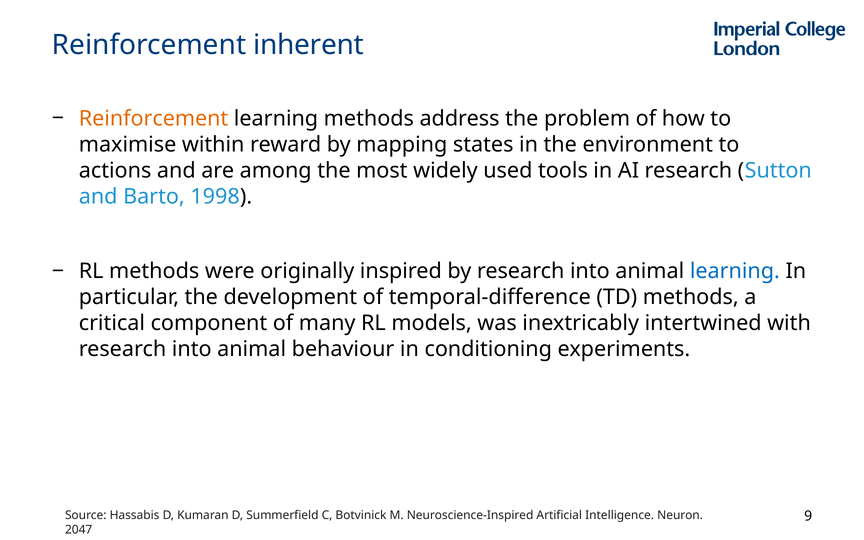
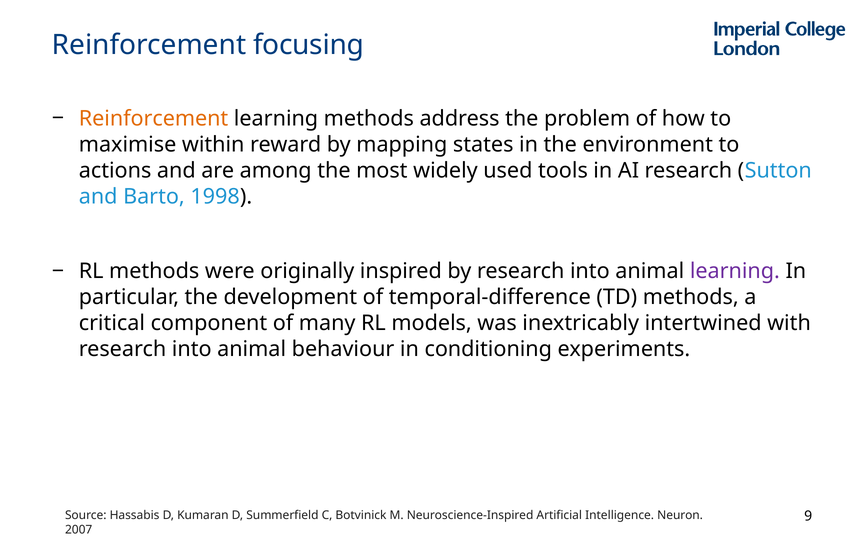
inherent: inherent -> focusing (308, 45)
learning colour: blue -> purple (735, 271)
2047: 2047 -> 2007 (79, 530)
